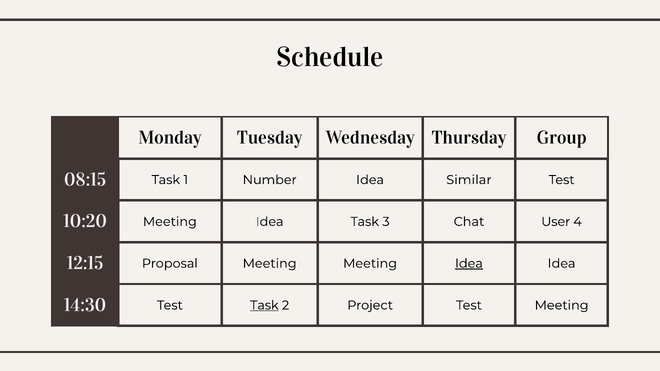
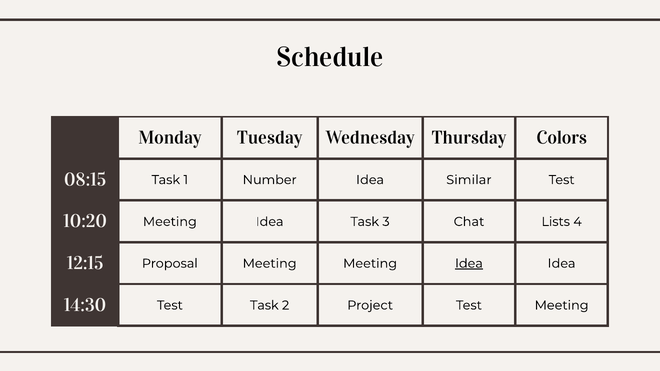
Group: Group -> Colors (562, 138)
User: User -> Lists (556, 222)
Task underline: present -> none (264, 305)
